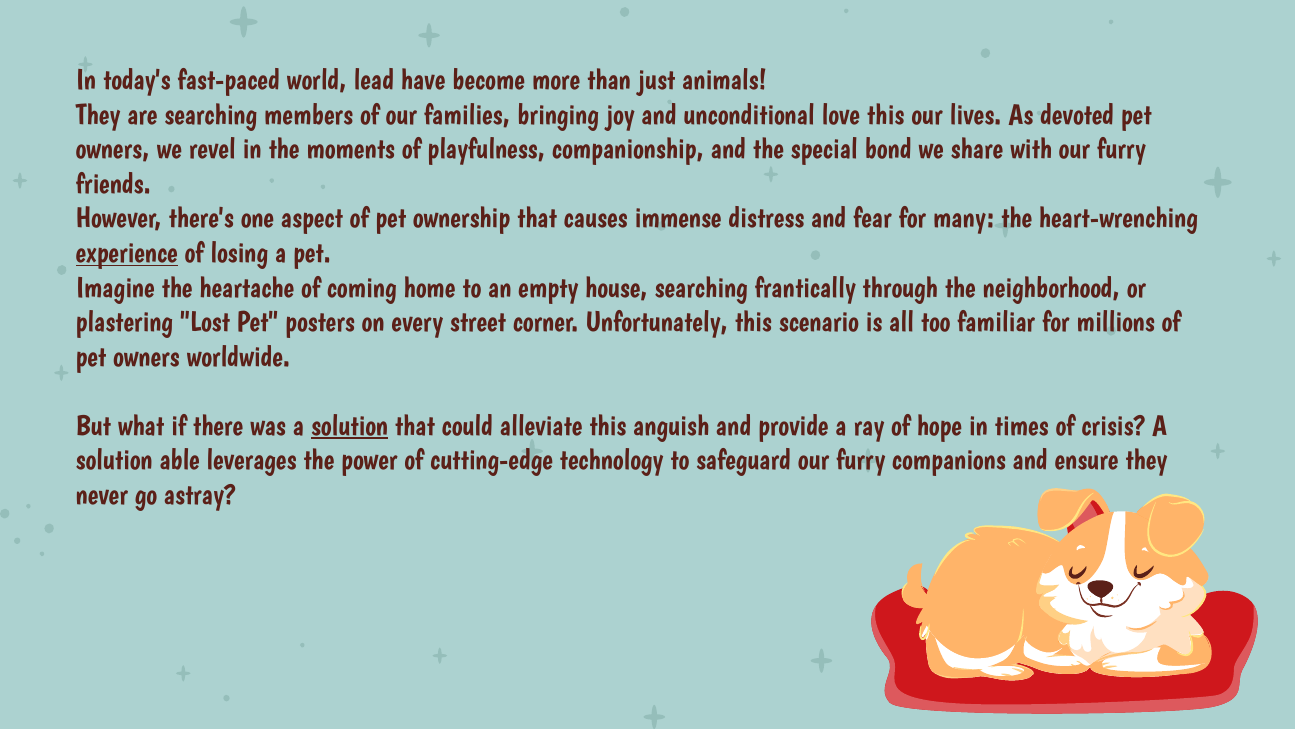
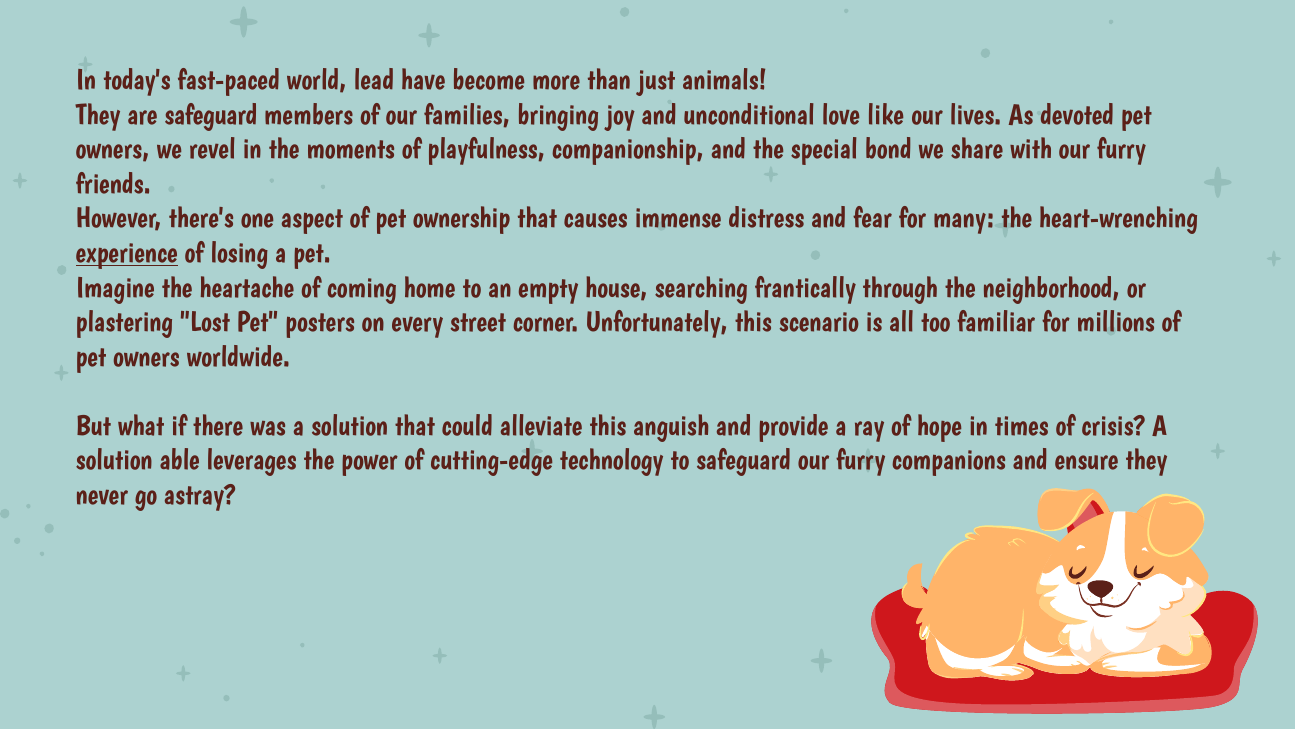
are searching: searching -> safeguard (211, 115)
love this: this -> like (886, 115)
solution underline: present -> none (350, 425)
